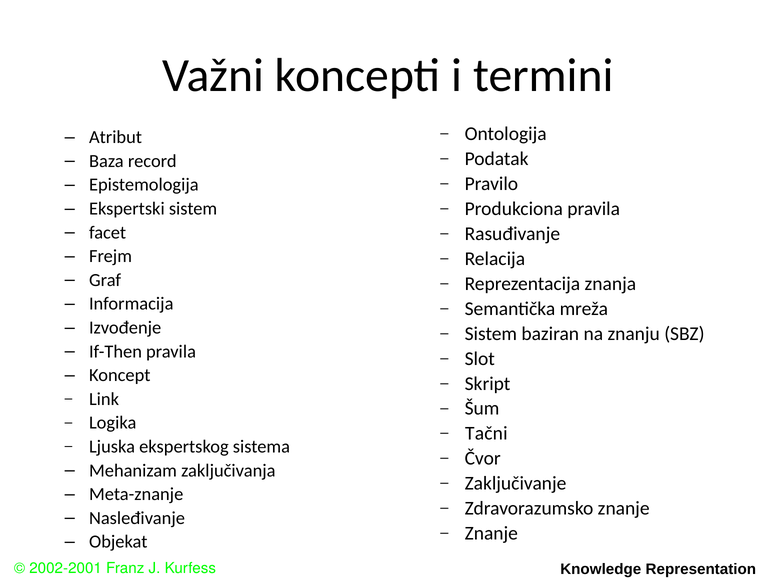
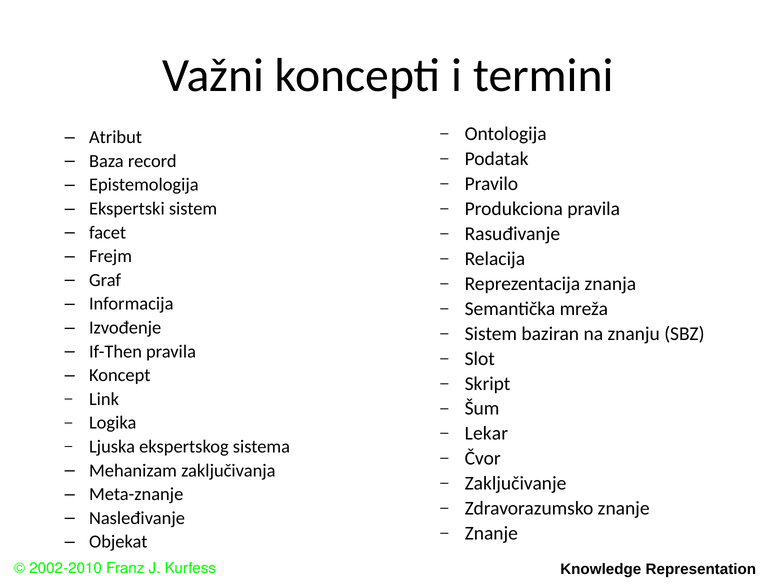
Tačni: Tačni -> Lekar (486, 434)
2002-2001: 2002-2001 -> 2002-2010 (66, 568)
